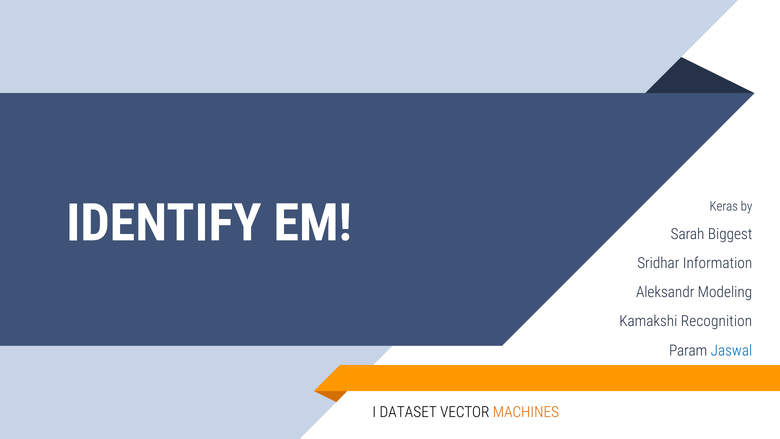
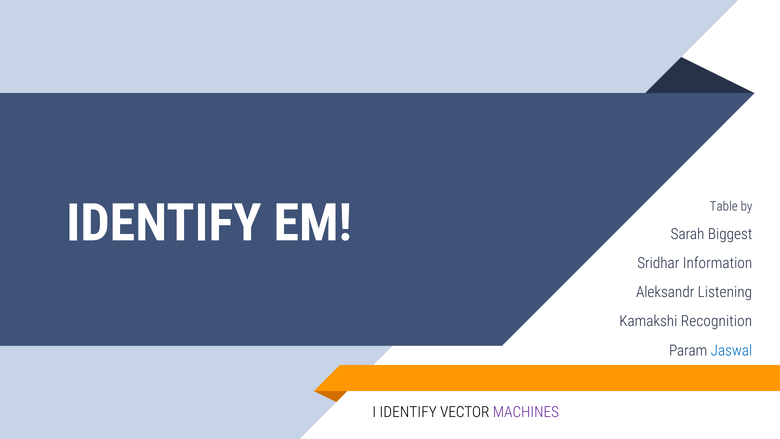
Keras: Keras -> Table (724, 206)
Modeling: Modeling -> Listening (725, 292)
I DATASET: DATASET -> IDENTIFY (408, 412)
MACHINES colour: orange -> purple (526, 412)
